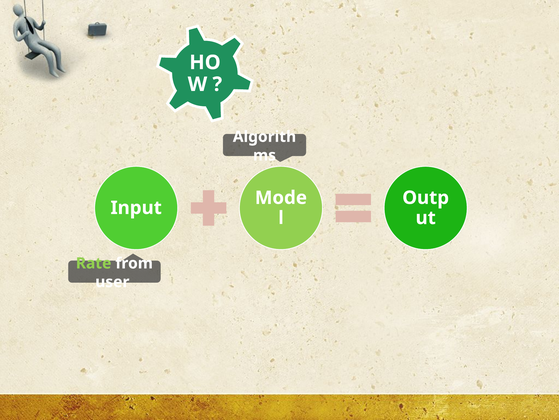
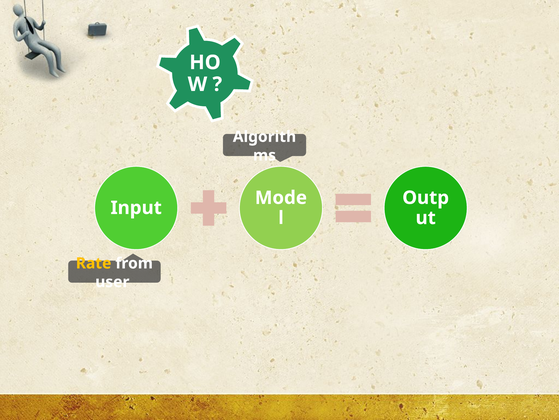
Rate colour: light green -> yellow (94, 263)
